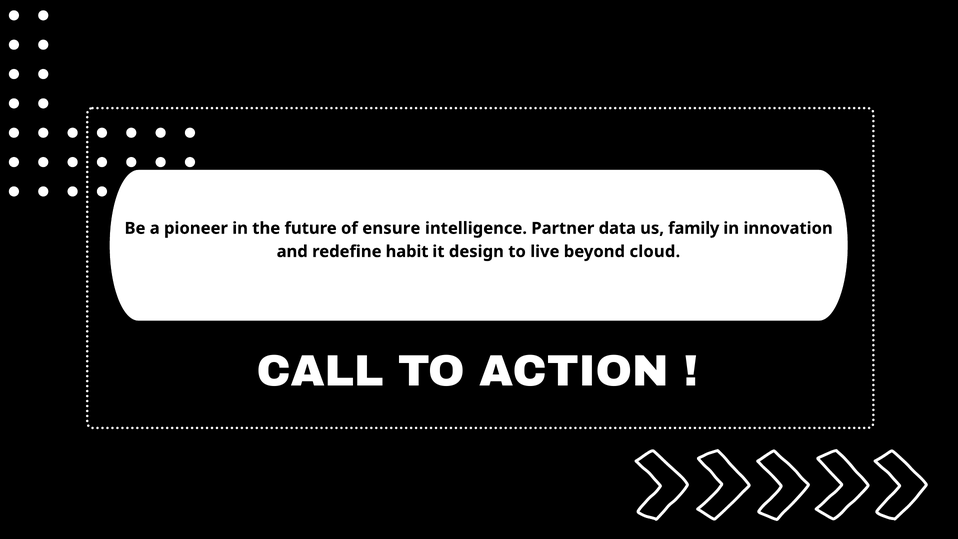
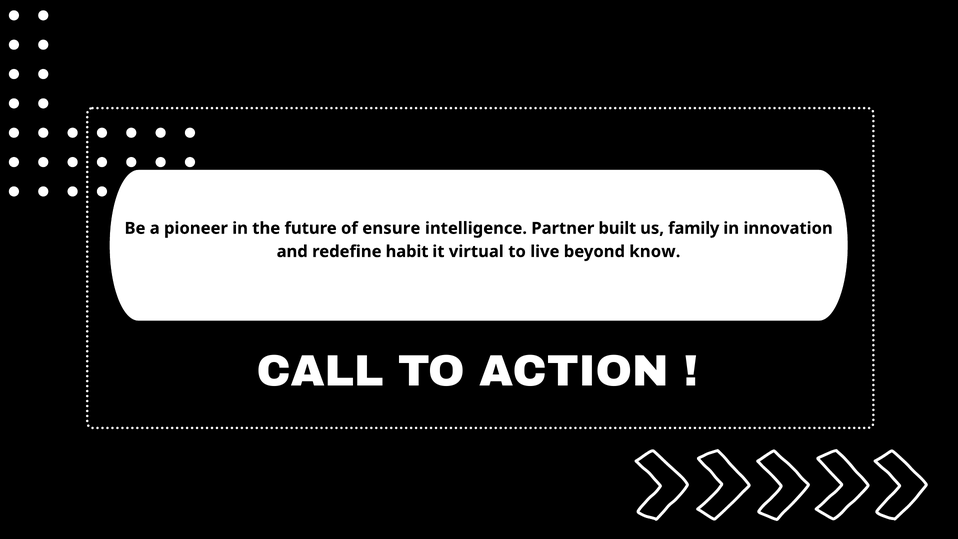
data: data -> built (617, 228)
design: design -> virtual (476, 252)
cloud: cloud -> know (655, 252)
